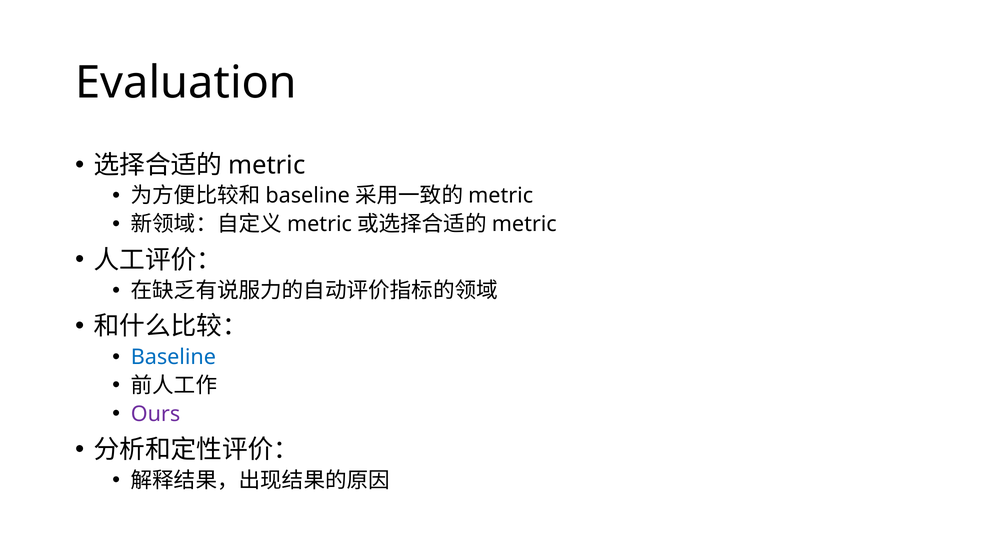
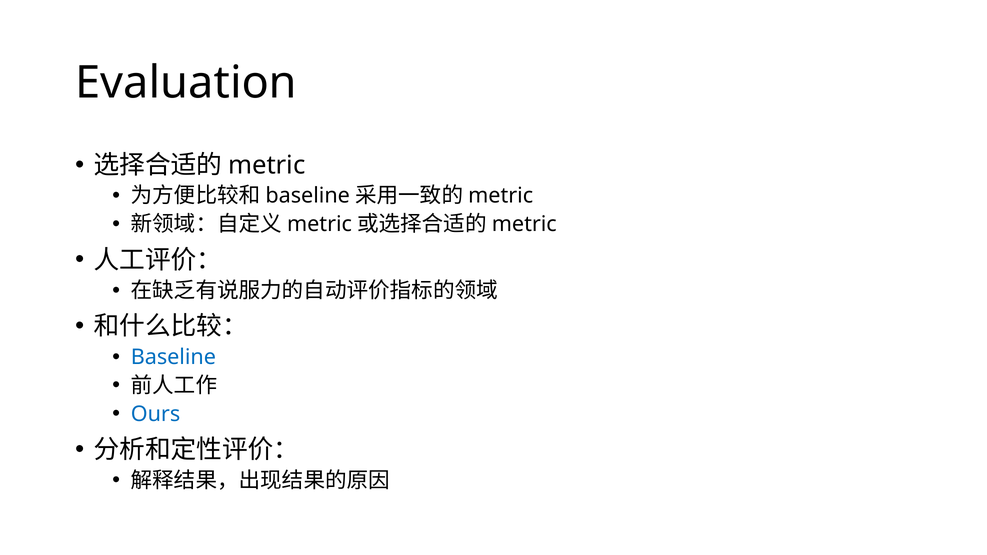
Ours colour: purple -> blue (155, 414)
